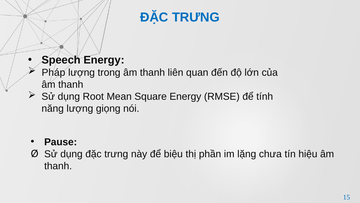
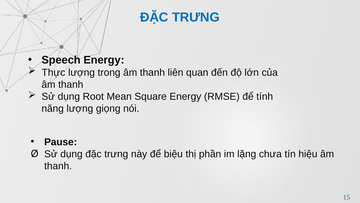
Pháp: Pháp -> Thực (53, 72)
